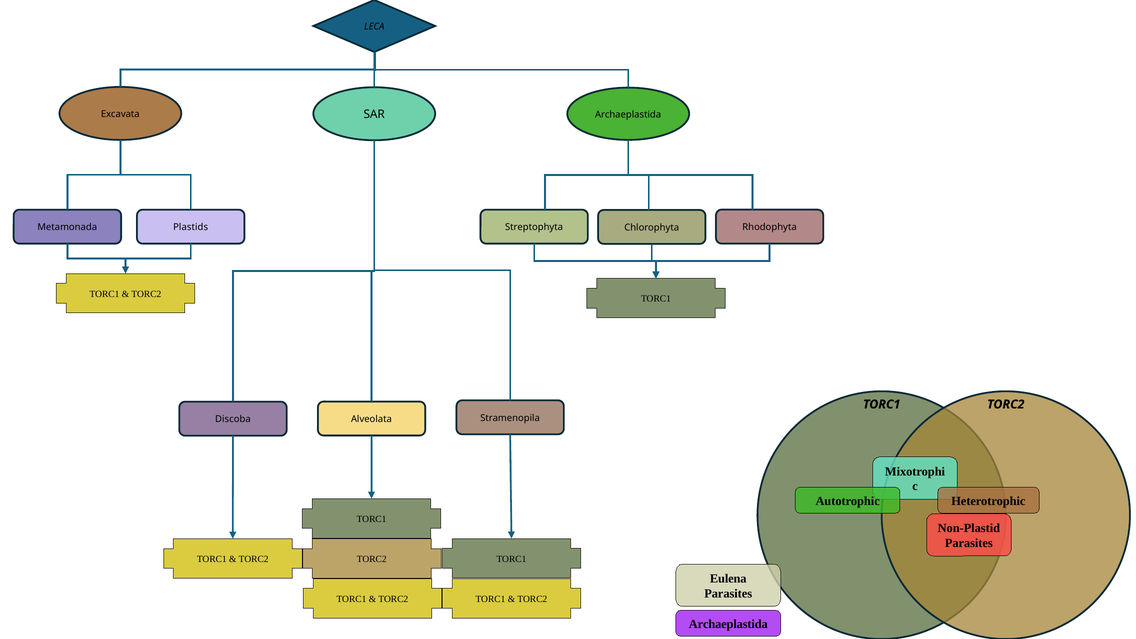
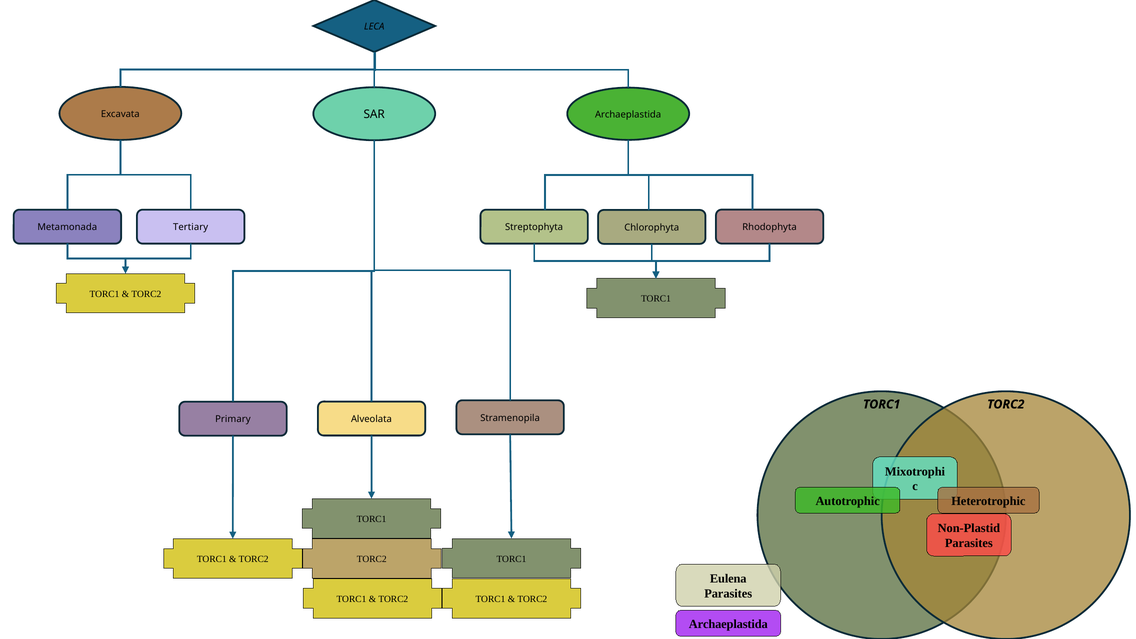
Plastids: Plastids -> Tertiary (191, 227)
Discoba: Discoba -> Primary (233, 419)
